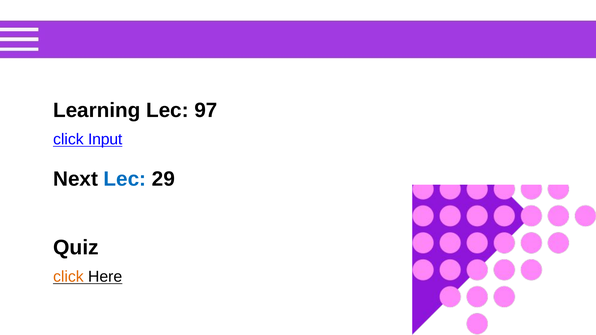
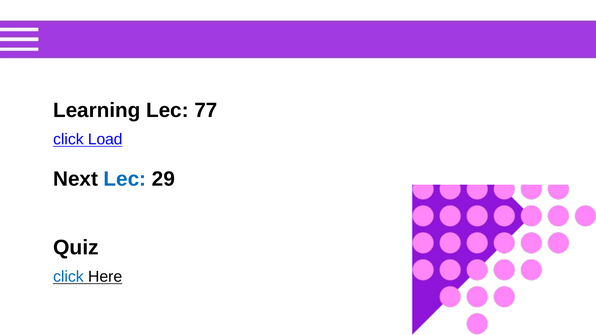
97: 97 -> 77 (206, 110)
Input: Input -> Load (105, 139)
click colour: orange -> blue (68, 277)
